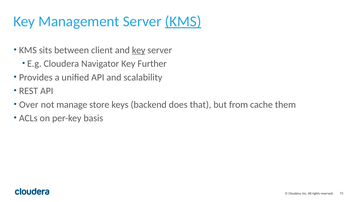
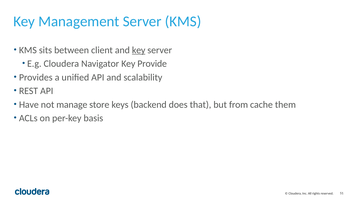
KMS underline: present -> none (183, 21)
Further: Further -> Provide (152, 64)
Over: Over -> Have (29, 104)
